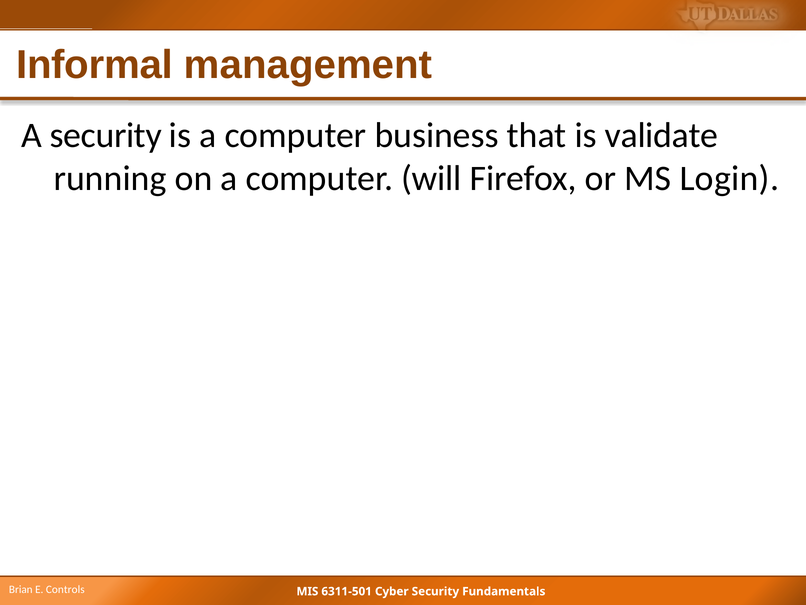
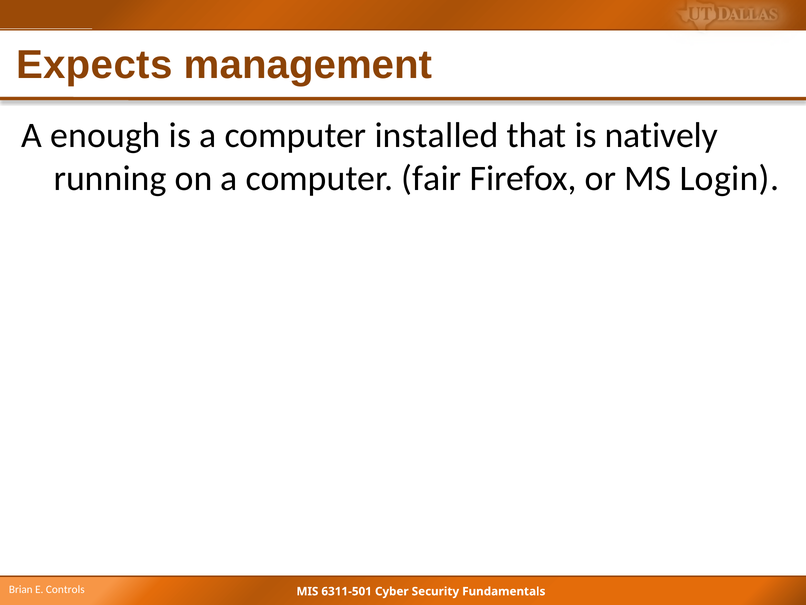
Informal: Informal -> Expects (94, 65)
A security: security -> enough (106, 136)
business: business -> installed (437, 136)
validate: validate -> natively (661, 136)
will: will -> fair (431, 179)
